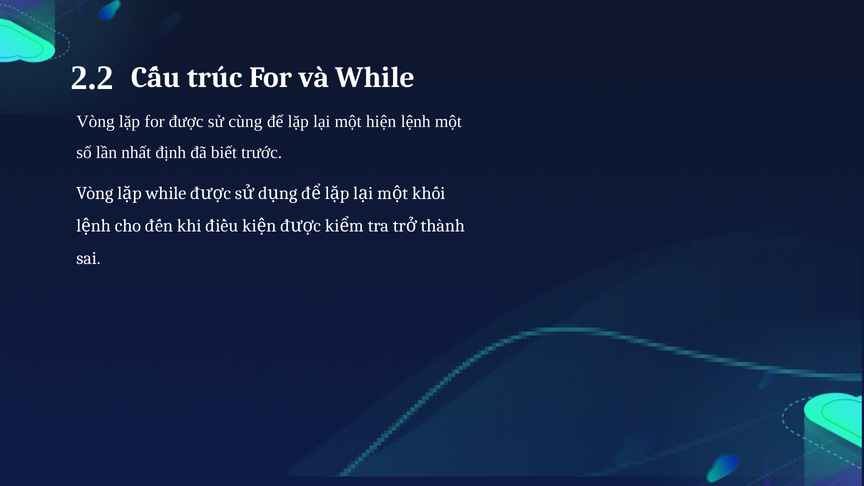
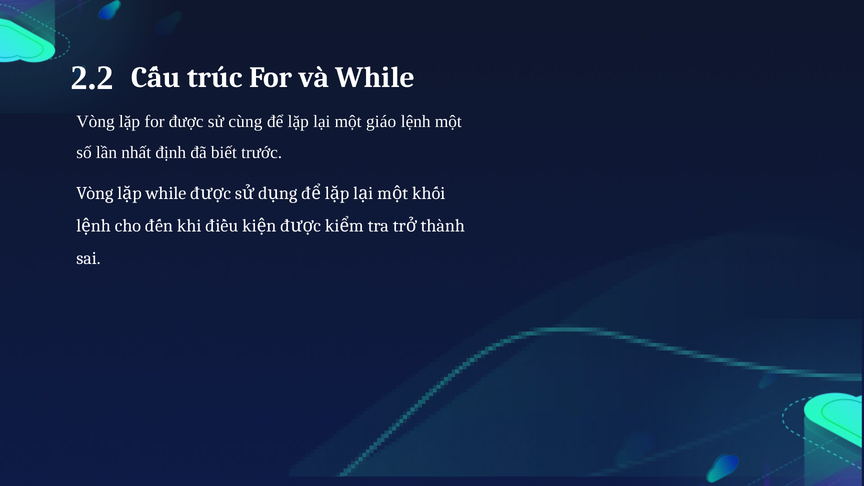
hiện: hiện -> giáo (381, 122)
